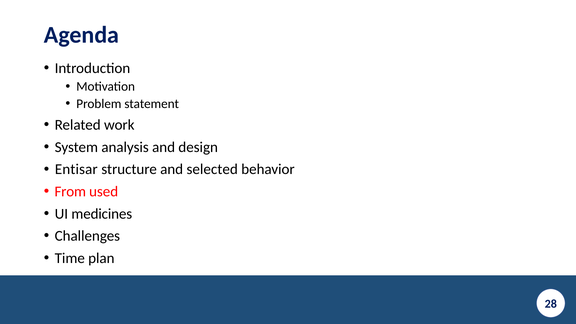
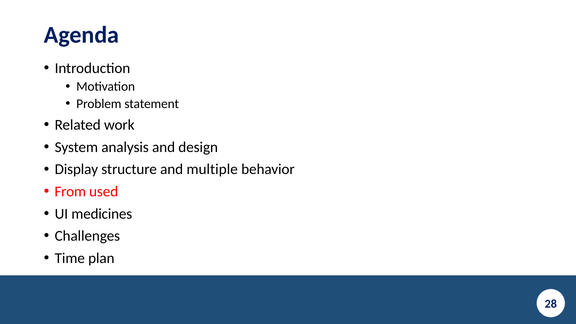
Entisar: Entisar -> Display (76, 169)
selected: selected -> multiple (212, 169)
